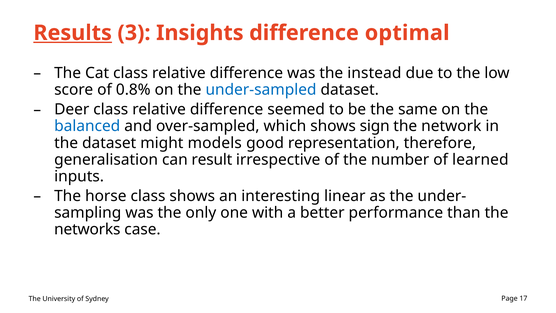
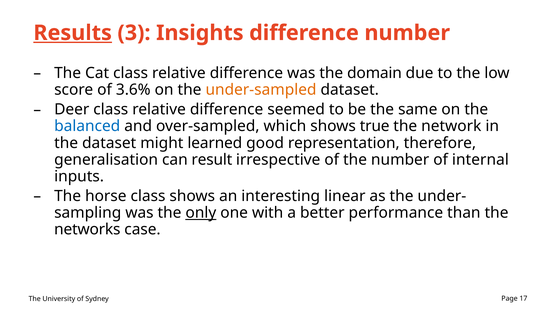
difference optimal: optimal -> number (407, 33)
instead: instead -> domain (375, 73)
0.8%: 0.8% -> 3.6% (133, 90)
under-sampled colour: blue -> orange (261, 90)
sign: sign -> true (375, 126)
models: models -> learned (215, 143)
learned: learned -> internal (480, 159)
only underline: none -> present (201, 213)
